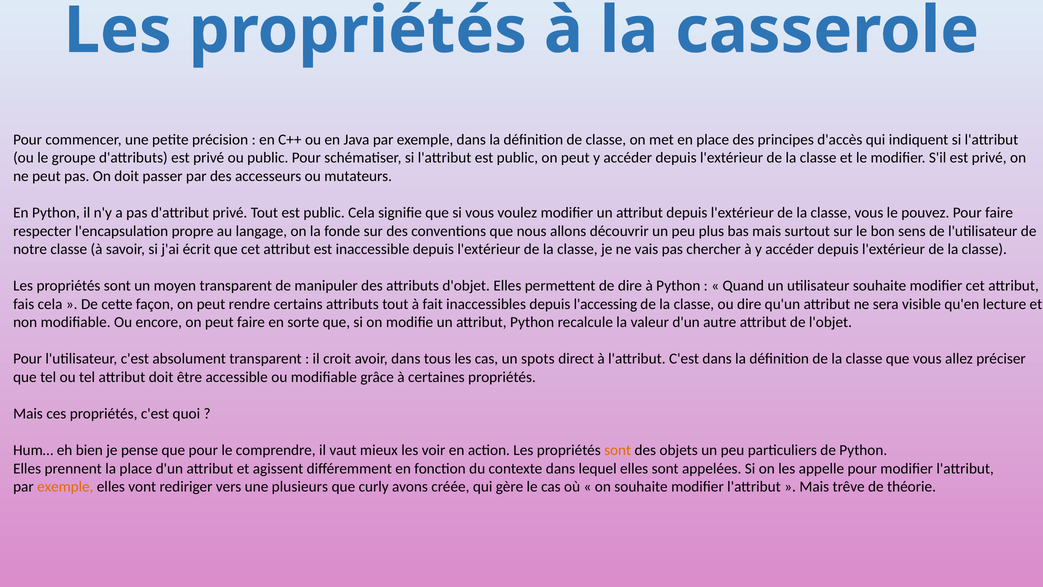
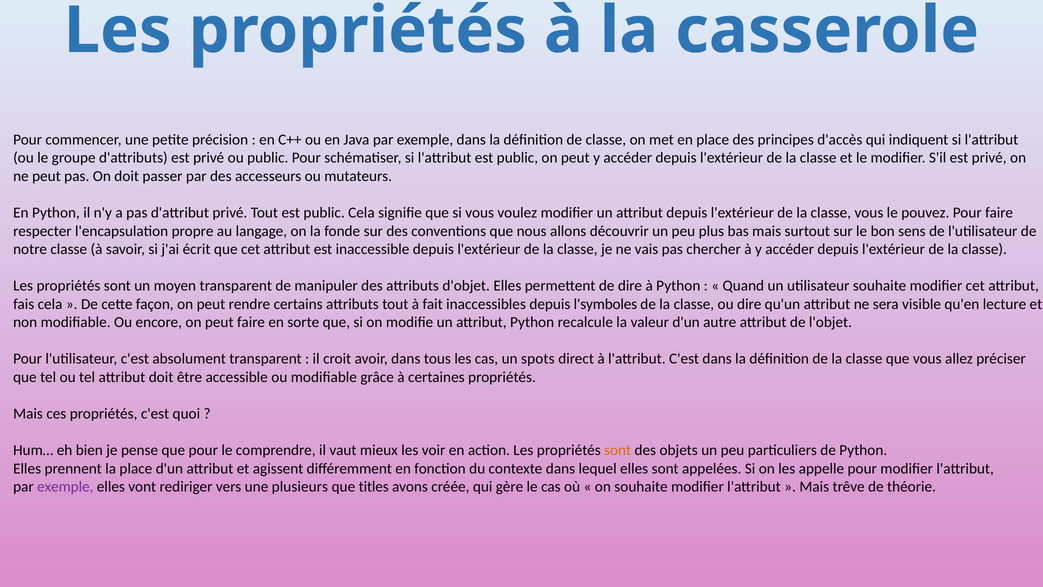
l'accessing: l'accessing -> l'symboles (605, 304)
exemple colour: orange -> purple (65, 487)
curly: curly -> titles (374, 487)
